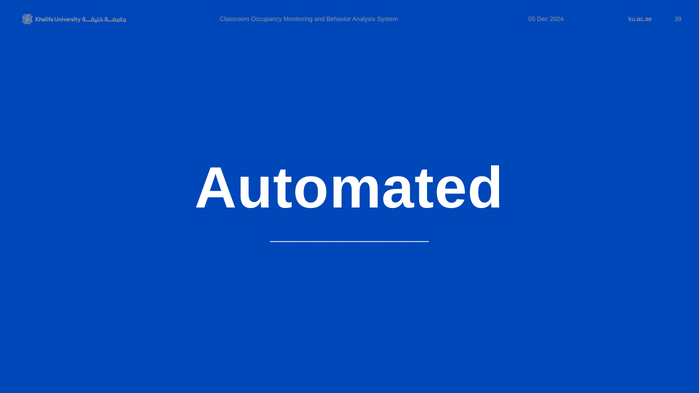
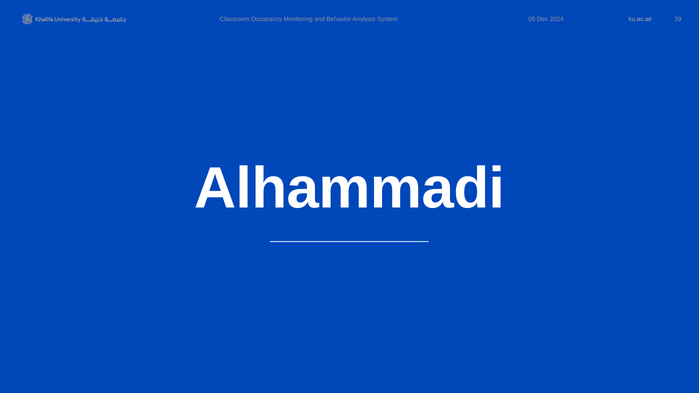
Automated: Automated -> Alhammadi (349, 188)
